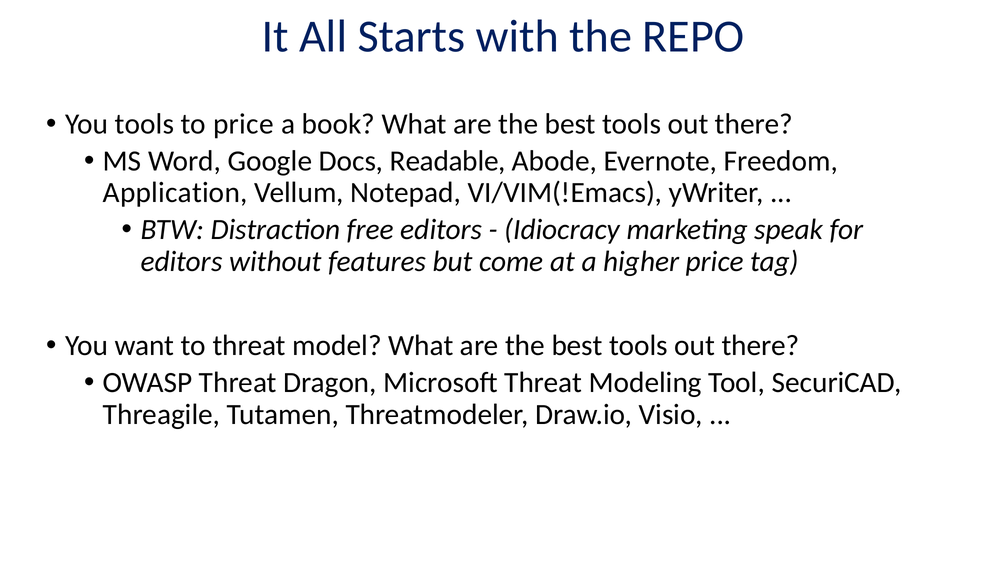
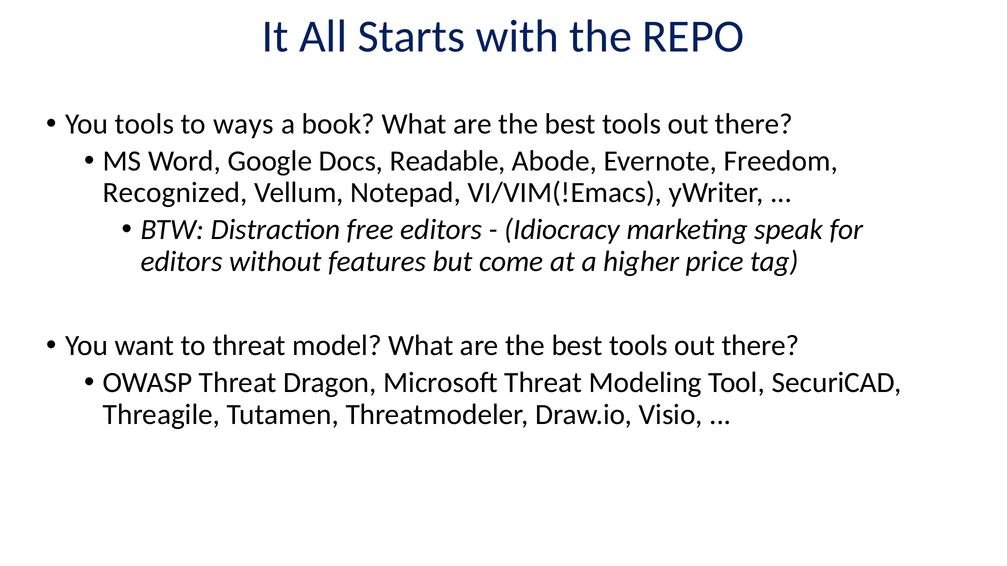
to price: price -> ways (243, 124)
Application: Application -> Recognized (175, 193)
